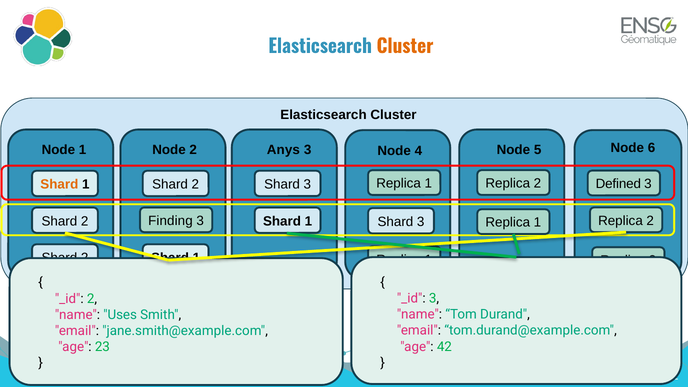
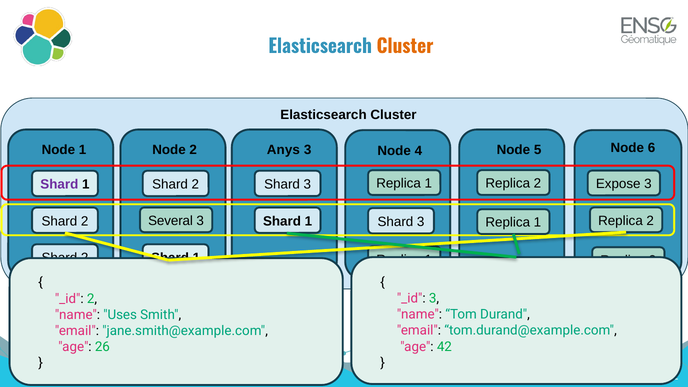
Defined: Defined -> Expose (618, 184)
Shard colour: orange -> purple (59, 184)
Finding: Finding -> Several (171, 221)
23: 23 -> 26 (102, 347)
